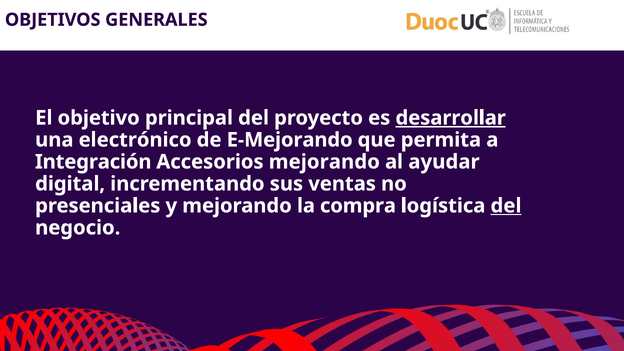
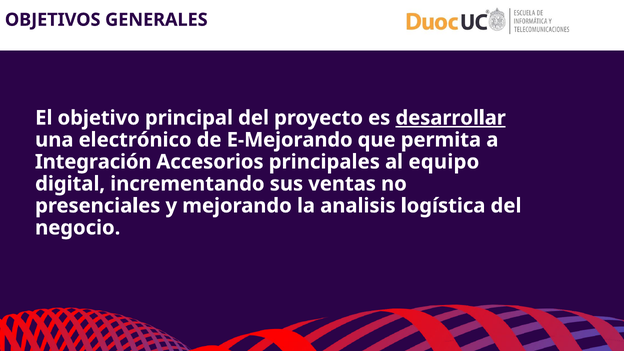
Accesorios mejorando: mejorando -> principales (324, 162)
ayudar: ayudar -> equipo (444, 162)
compra: compra -> analisis (358, 206)
del underline: present -> none (506, 206)
